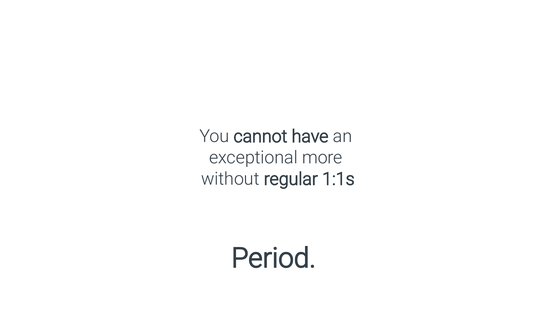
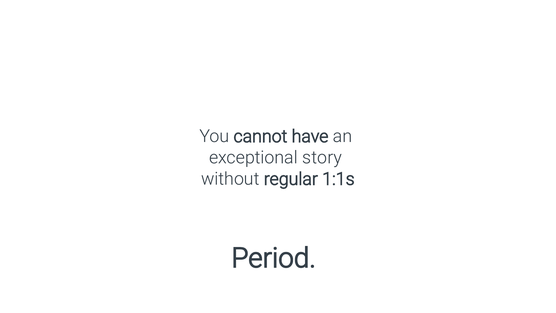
more: more -> story (322, 158)
